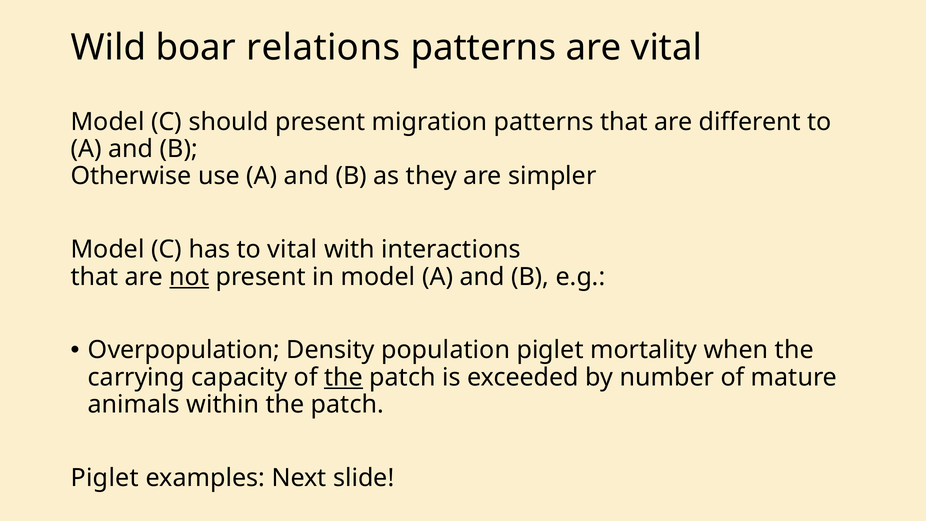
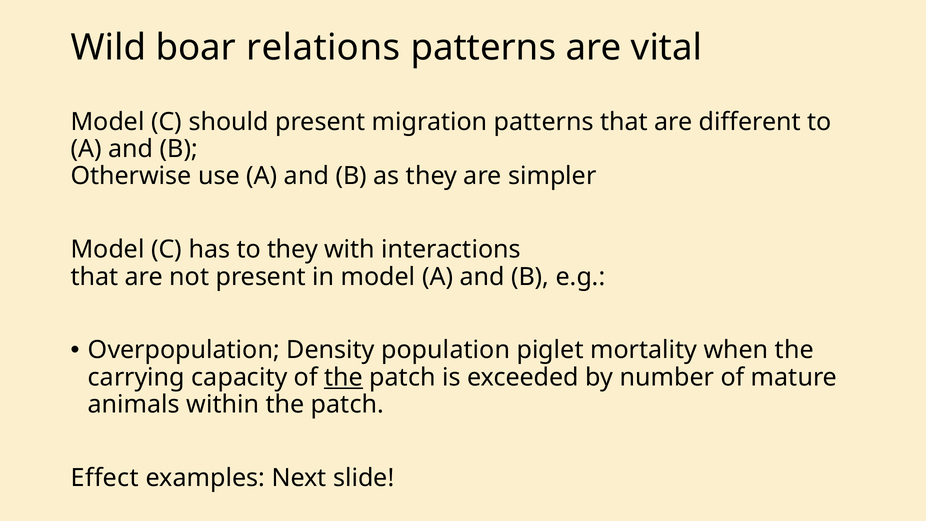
to vital: vital -> they (293, 250)
not underline: present -> none (189, 277)
Piglet: Piglet -> Effect (105, 478)
